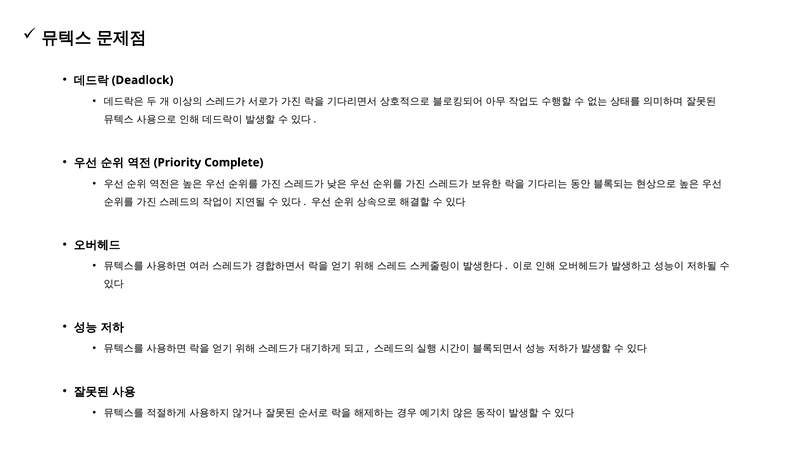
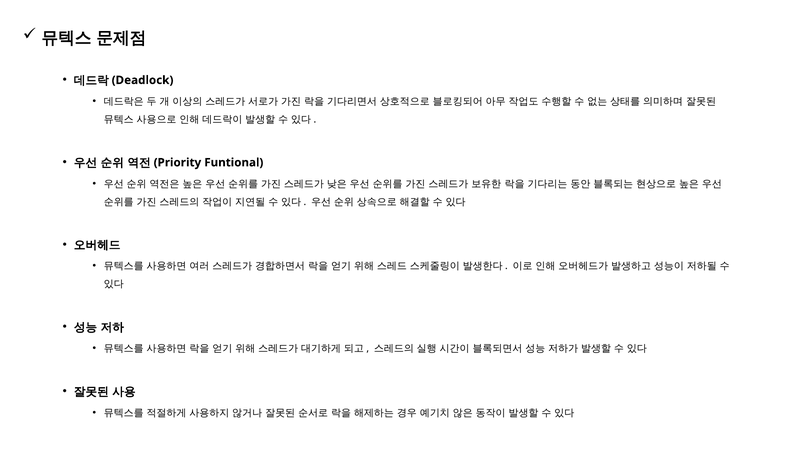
Complete: Complete -> Funtional (234, 162)
